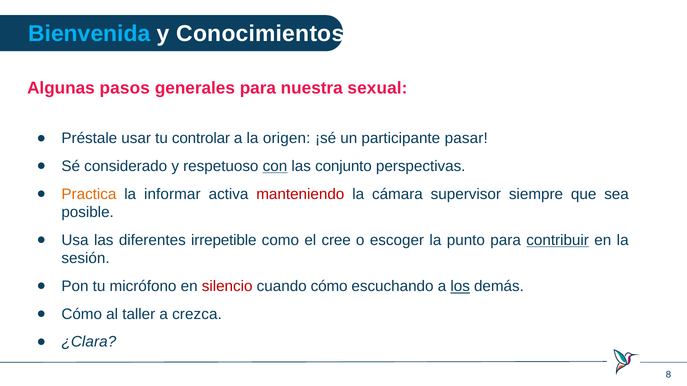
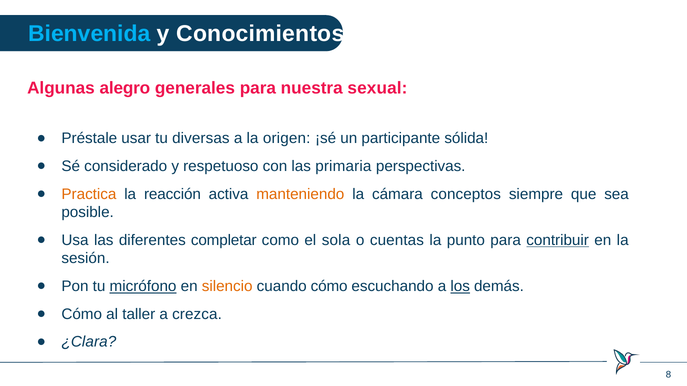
pasos: pasos -> alegro (125, 88)
controlar: controlar -> diversas (201, 139)
pasar: pasar -> sólida (466, 139)
con underline: present -> none (275, 166)
conjunto: conjunto -> primaria (343, 166)
informar: informar -> reacción (172, 194)
manteniendo colour: red -> orange (300, 194)
supervisor: supervisor -> conceptos (466, 194)
irrepetible: irrepetible -> completar (224, 240)
cree: cree -> sola (336, 240)
escoger: escoger -> cuentas (397, 240)
micrófono underline: none -> present (143, 287)
silencio colour: red -> orange (227, 287)
